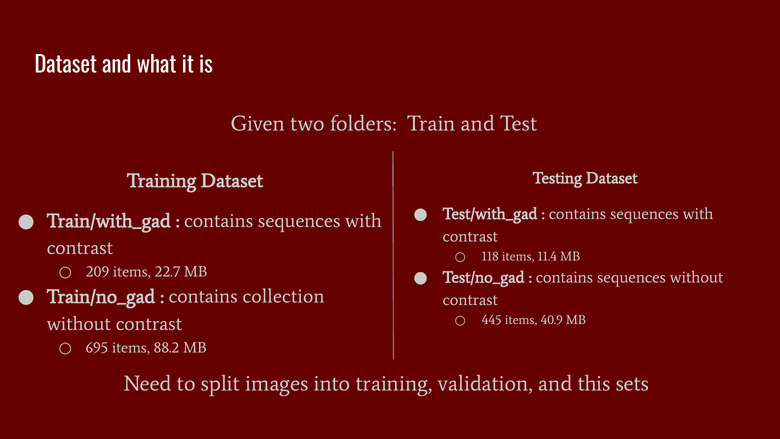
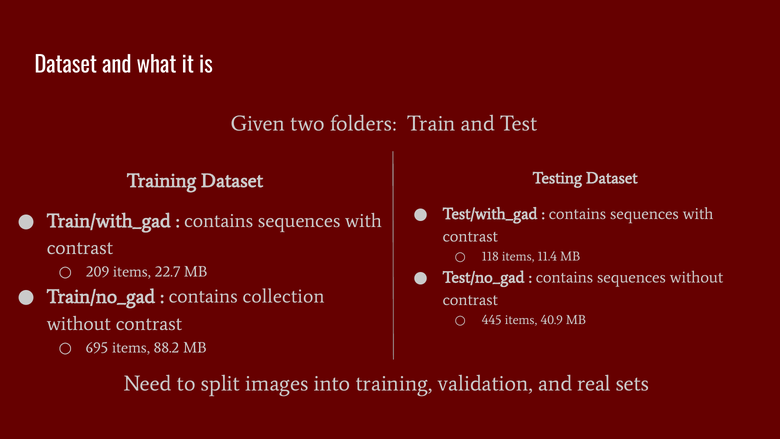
this: this -> real (594, 383)
